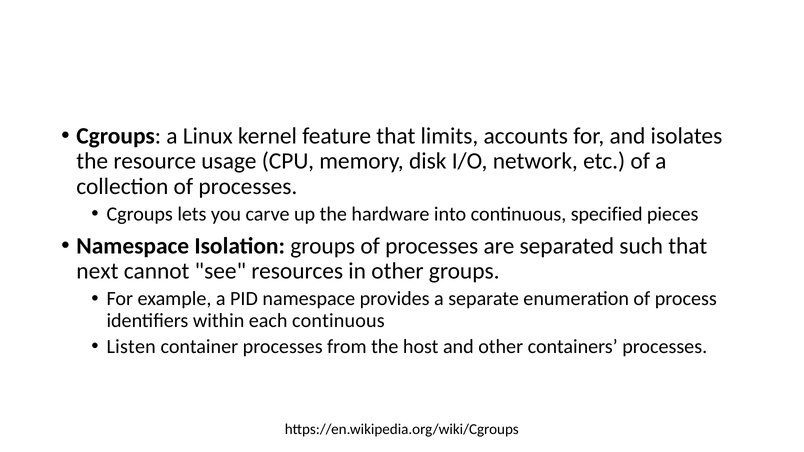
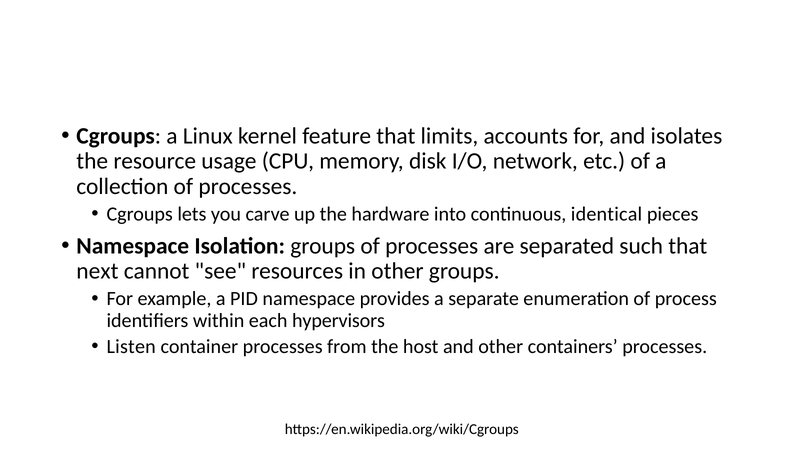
specified: specified -> identical (607, 214)
each continuous: continuous -> hypervisors (338, 321)
